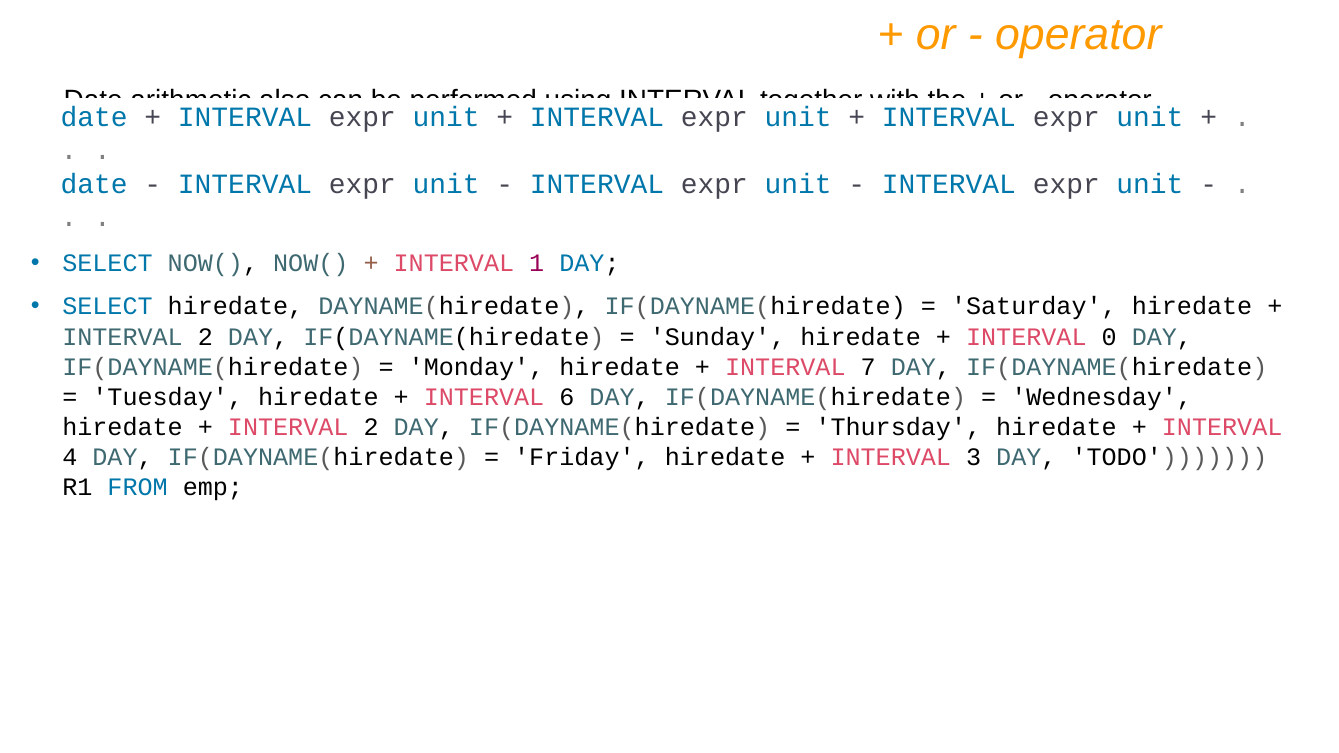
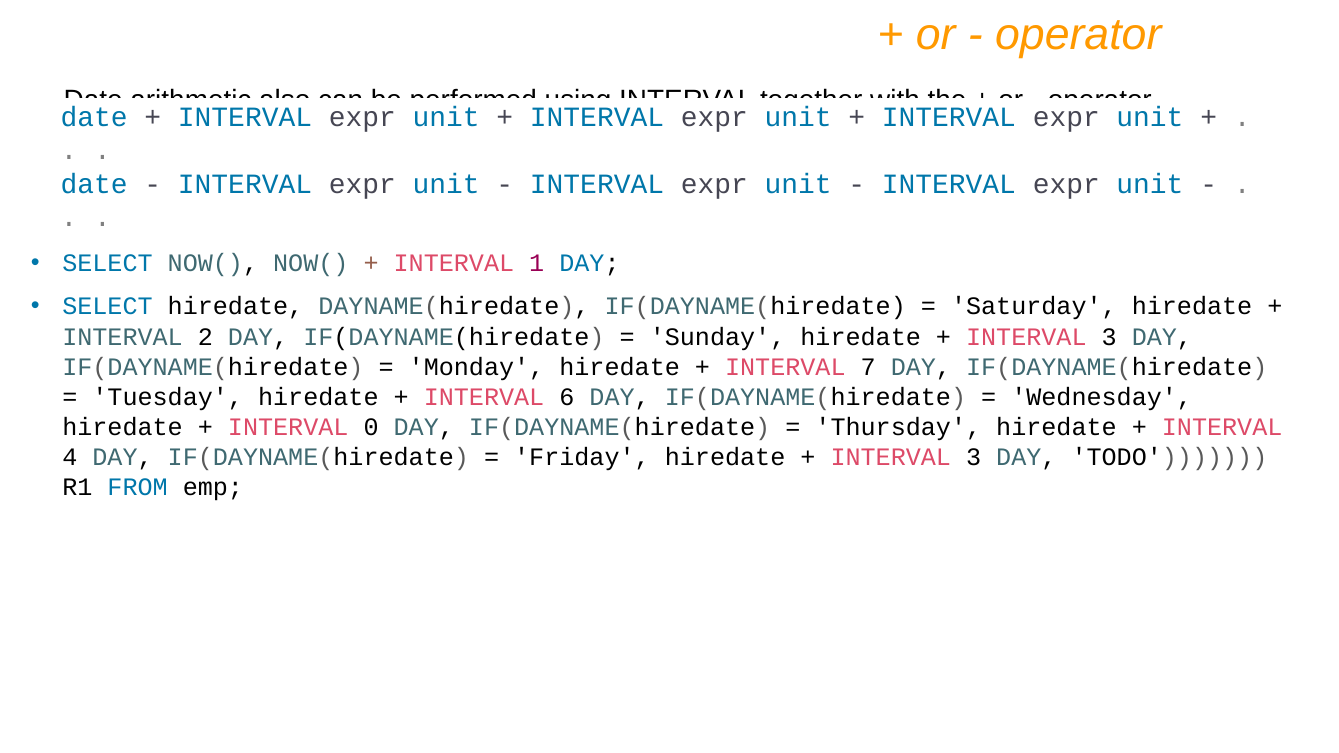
0: 0 -> 3 (1109, 337)
2: 2 -> 0 (371, 427)
